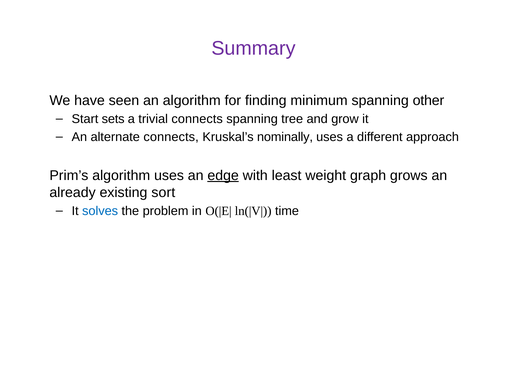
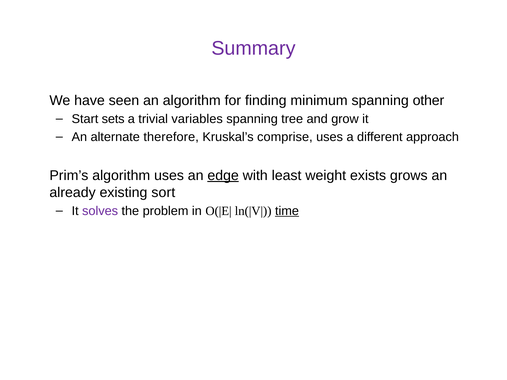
trivial connects: connects -> variables (197, 119)
alternate connects: connects -> therefore (171, 137)
nominally: nominally -> comprise (285, 137)
graph: graph -> exists (368, 176)
solves colour: blue -> purple (100, 211)
time underline: none -> present (287, 211)
